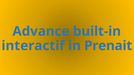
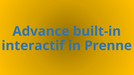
Prenait: Prenait -> Prenne (108, 46)
